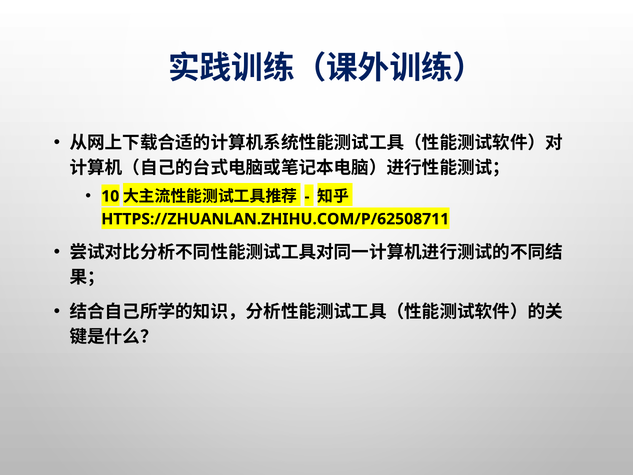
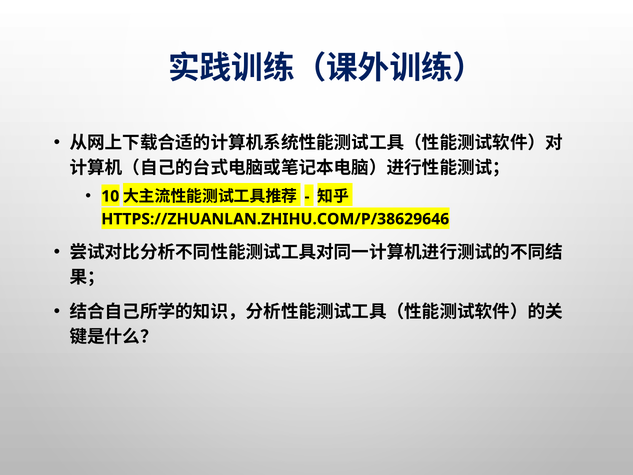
HTTPS://ZHUANLAN.ZHIHU.COM/P/62508711: HTTPS://ZHUANLAN.ZHIHU.COM/P/62508711 -> HTTPS://ZHUANLAN.ZHIHU.COM/P/38629646 (275, 219)
